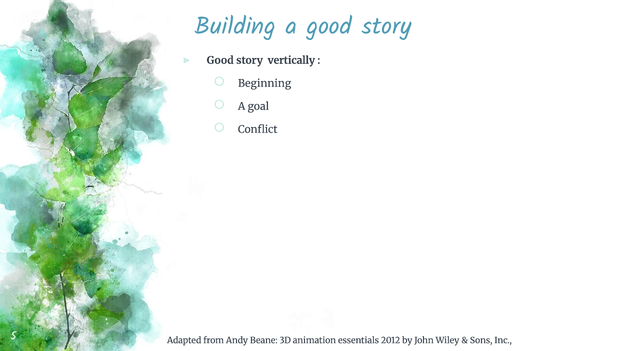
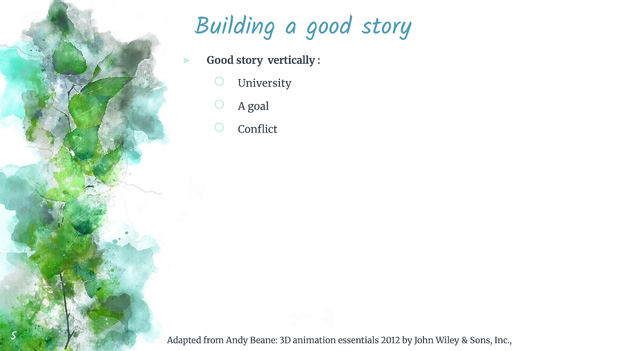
Beginning: Beginning -> University (265, 83)
